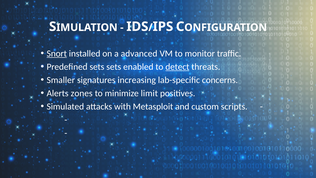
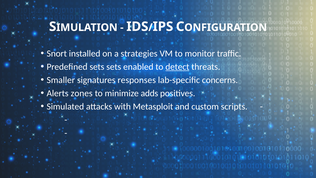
Snort underline: present -> none (57, 53)
advanced: advanced -> strategies (139, 53)
increasing: increasing -> responses (137, 80)
limit: limit -> adds (149, 93)
